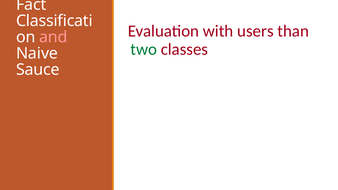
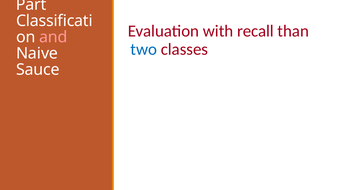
Fact: Fact -> Part (31, 5)
users: users -> recall (255, 31)
two colour: green -> blue (144, 49)
